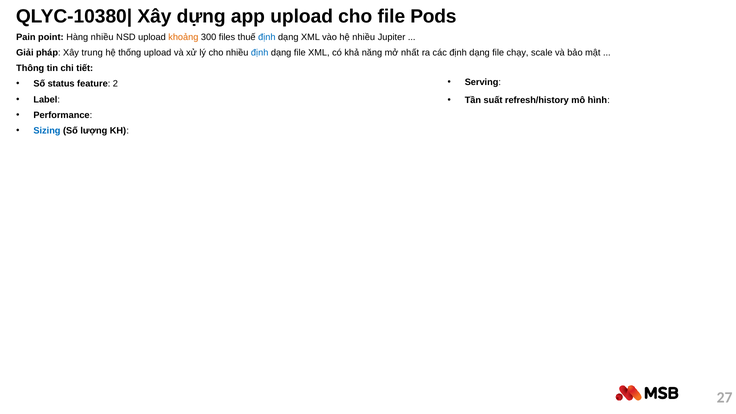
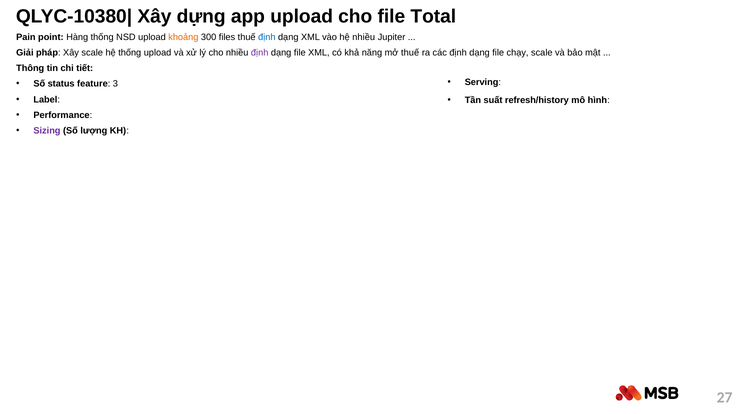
Pods: Pods -> Total (433, 16)
Hàng nhiều: nhiều -> thống (102, 37)
Xây trung: trung -> scale (92, 53)
định colour: blue -> purple (260, 53)
mở nhất: nhất -> thuế (410, 53)
2: 2 -> 3 (115, 84)
Sizing colour: blue -> purple (47, 131)
